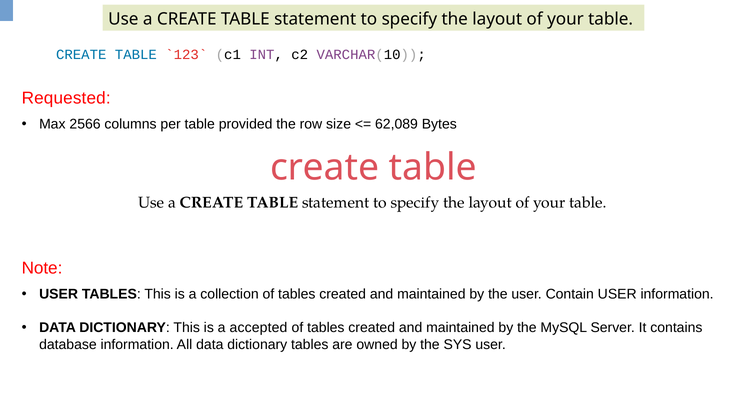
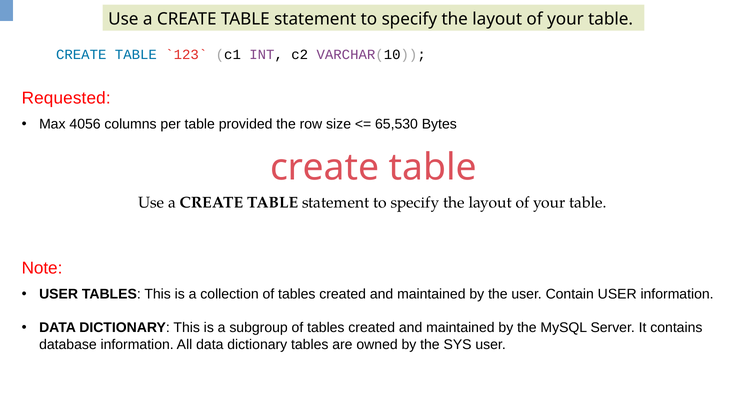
2566: 2566 -> 4056 (85, 124)
62,089: 62,089 -> 65,530 (396, 124)
accepted: accepted -> subgroup (259, 328)
